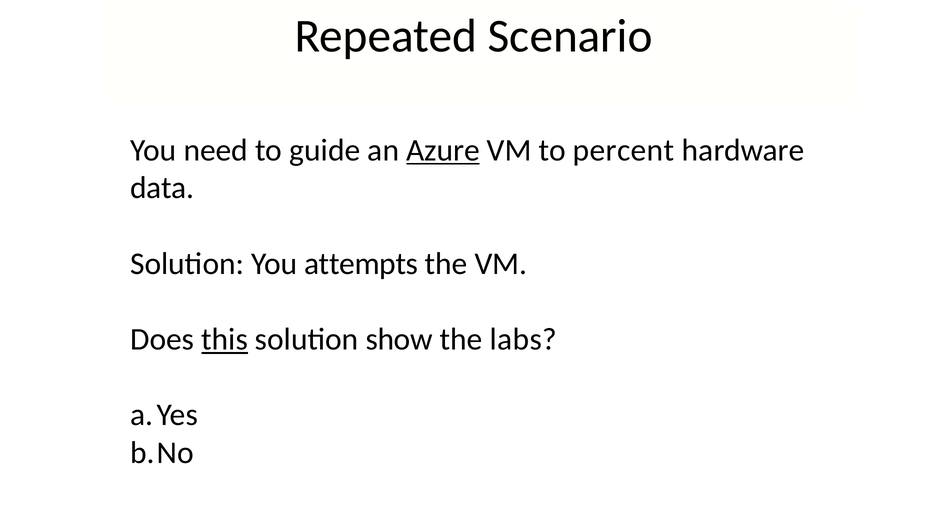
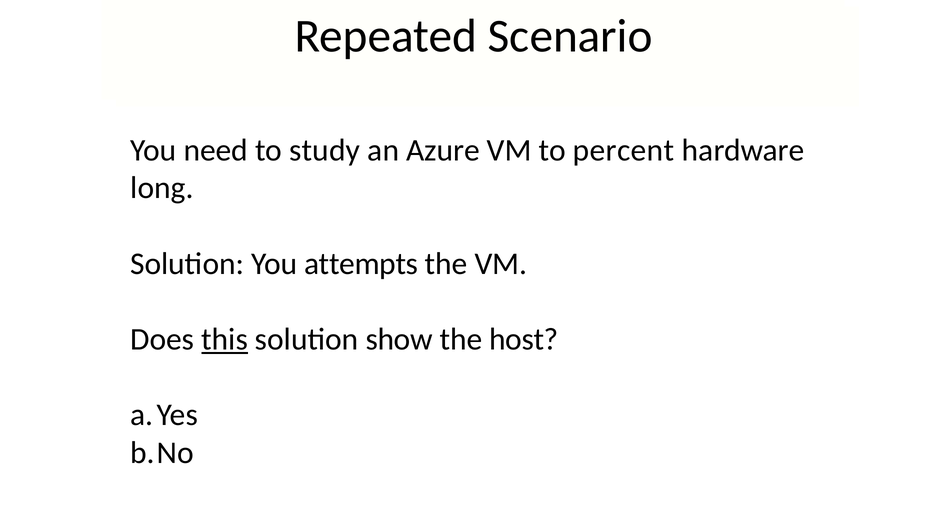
guide: guide -> study (325, 150)
Azure underline: present -> none (443, 150)
data: data -> long (162, 188)
labs: labs -> host (524, 339)
